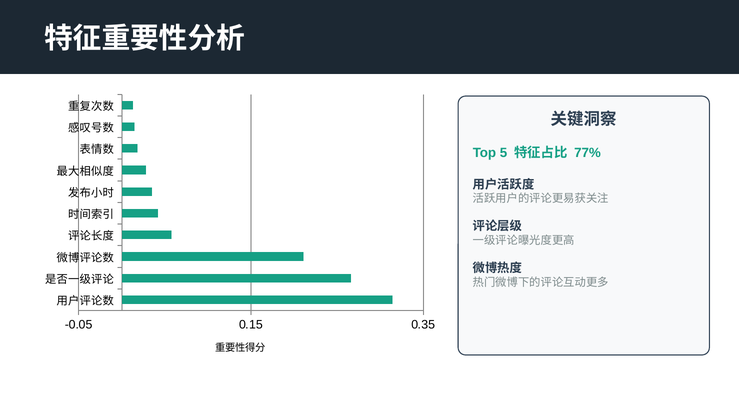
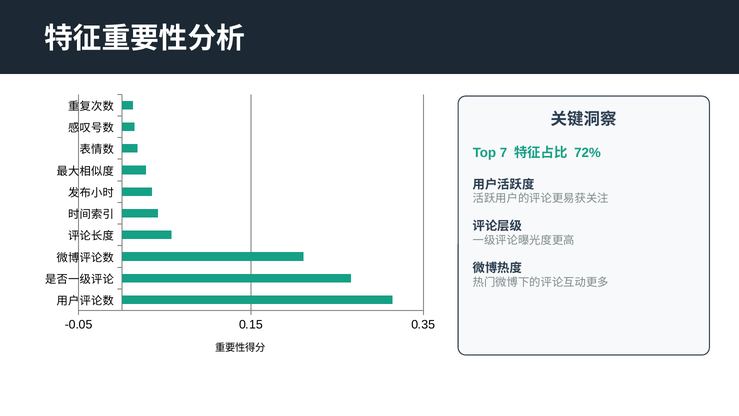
5: 5 -> 7 (504, 153)
77%: 77% -> 72% (588, 153)
